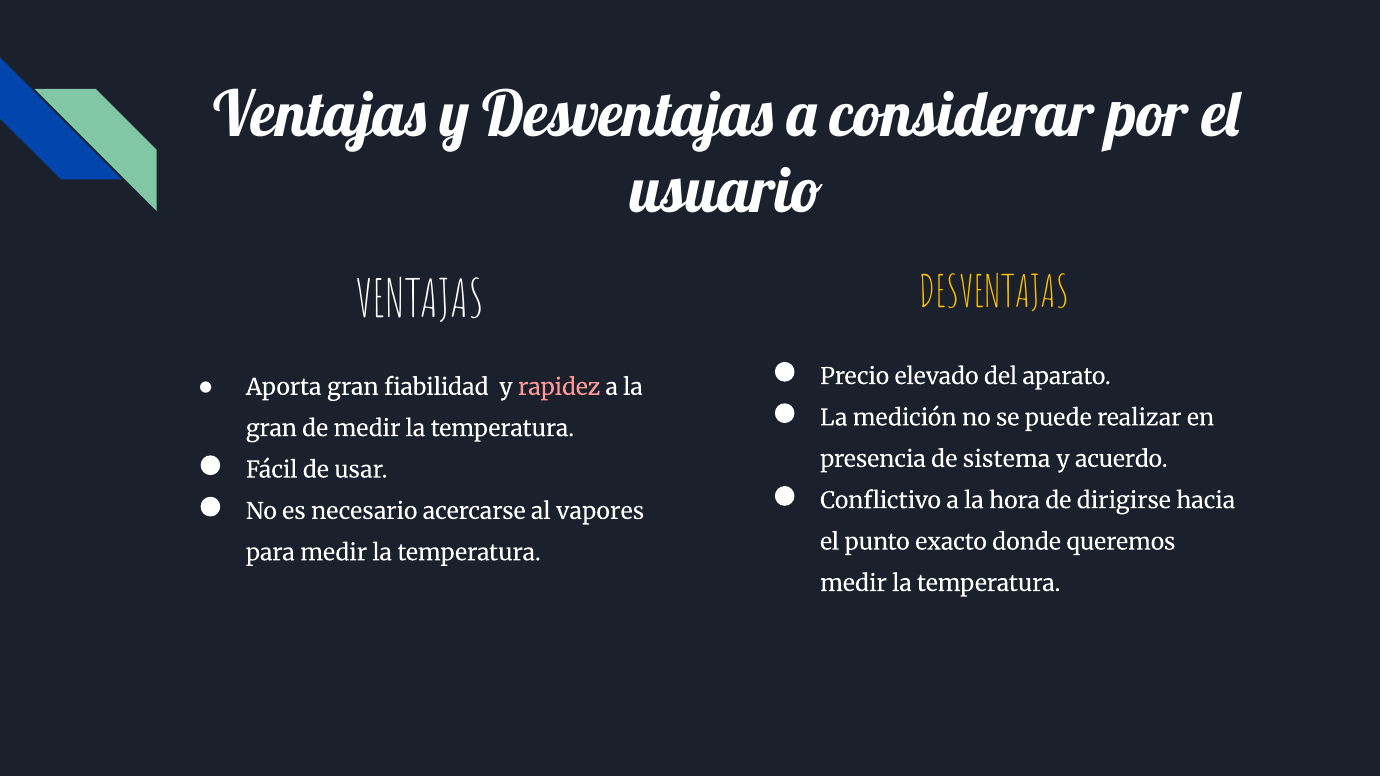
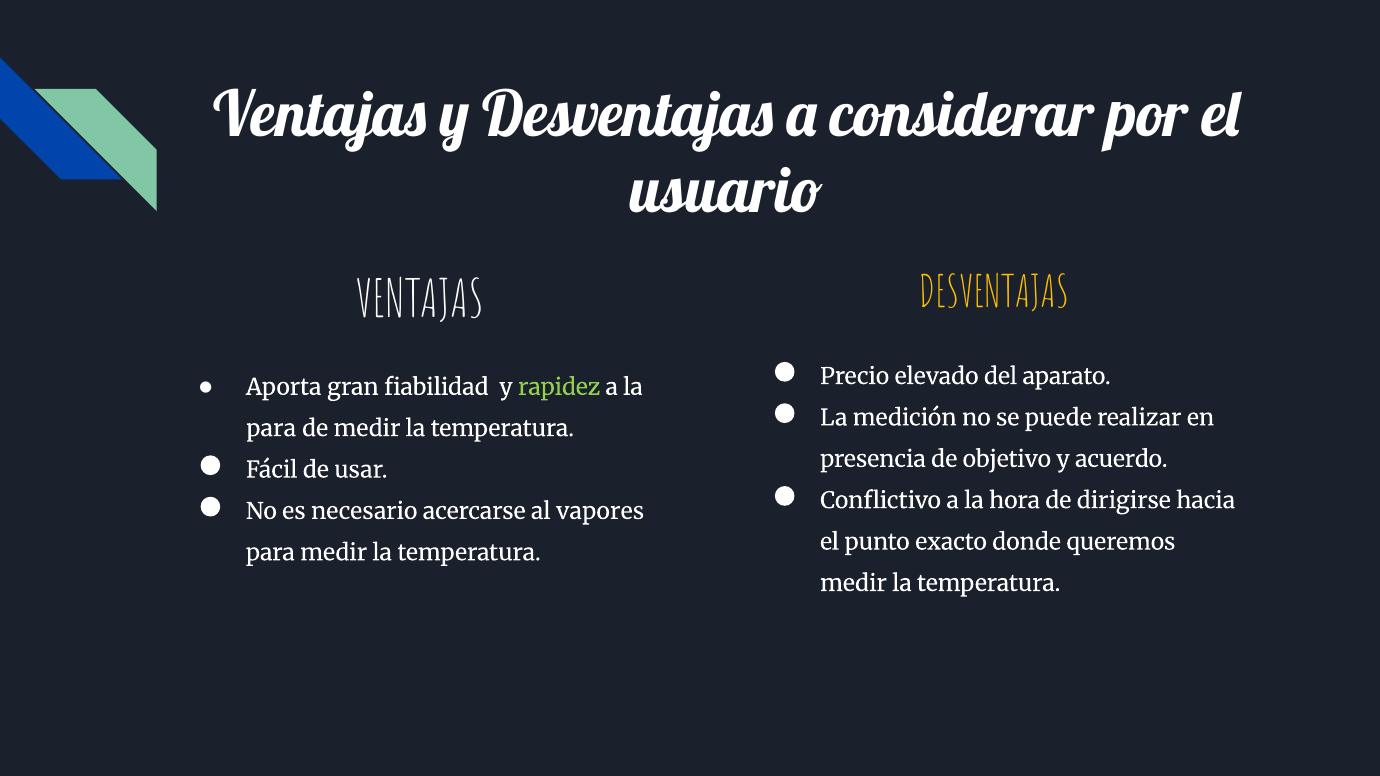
rapidez colour: pink -> light green (559, 387)
gran: gran -> para (271, 429)
sistema: sistema -> objetivo (1007, 459)
